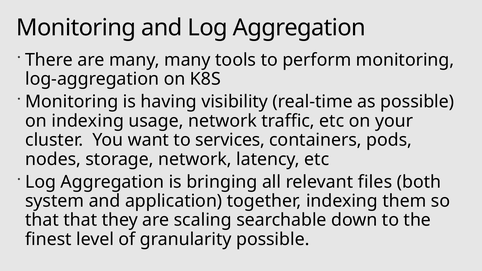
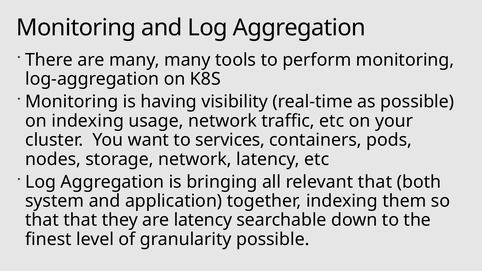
relevant files: files -> that (375, 182)
are scaling: scaling -> latency (203, 220)
